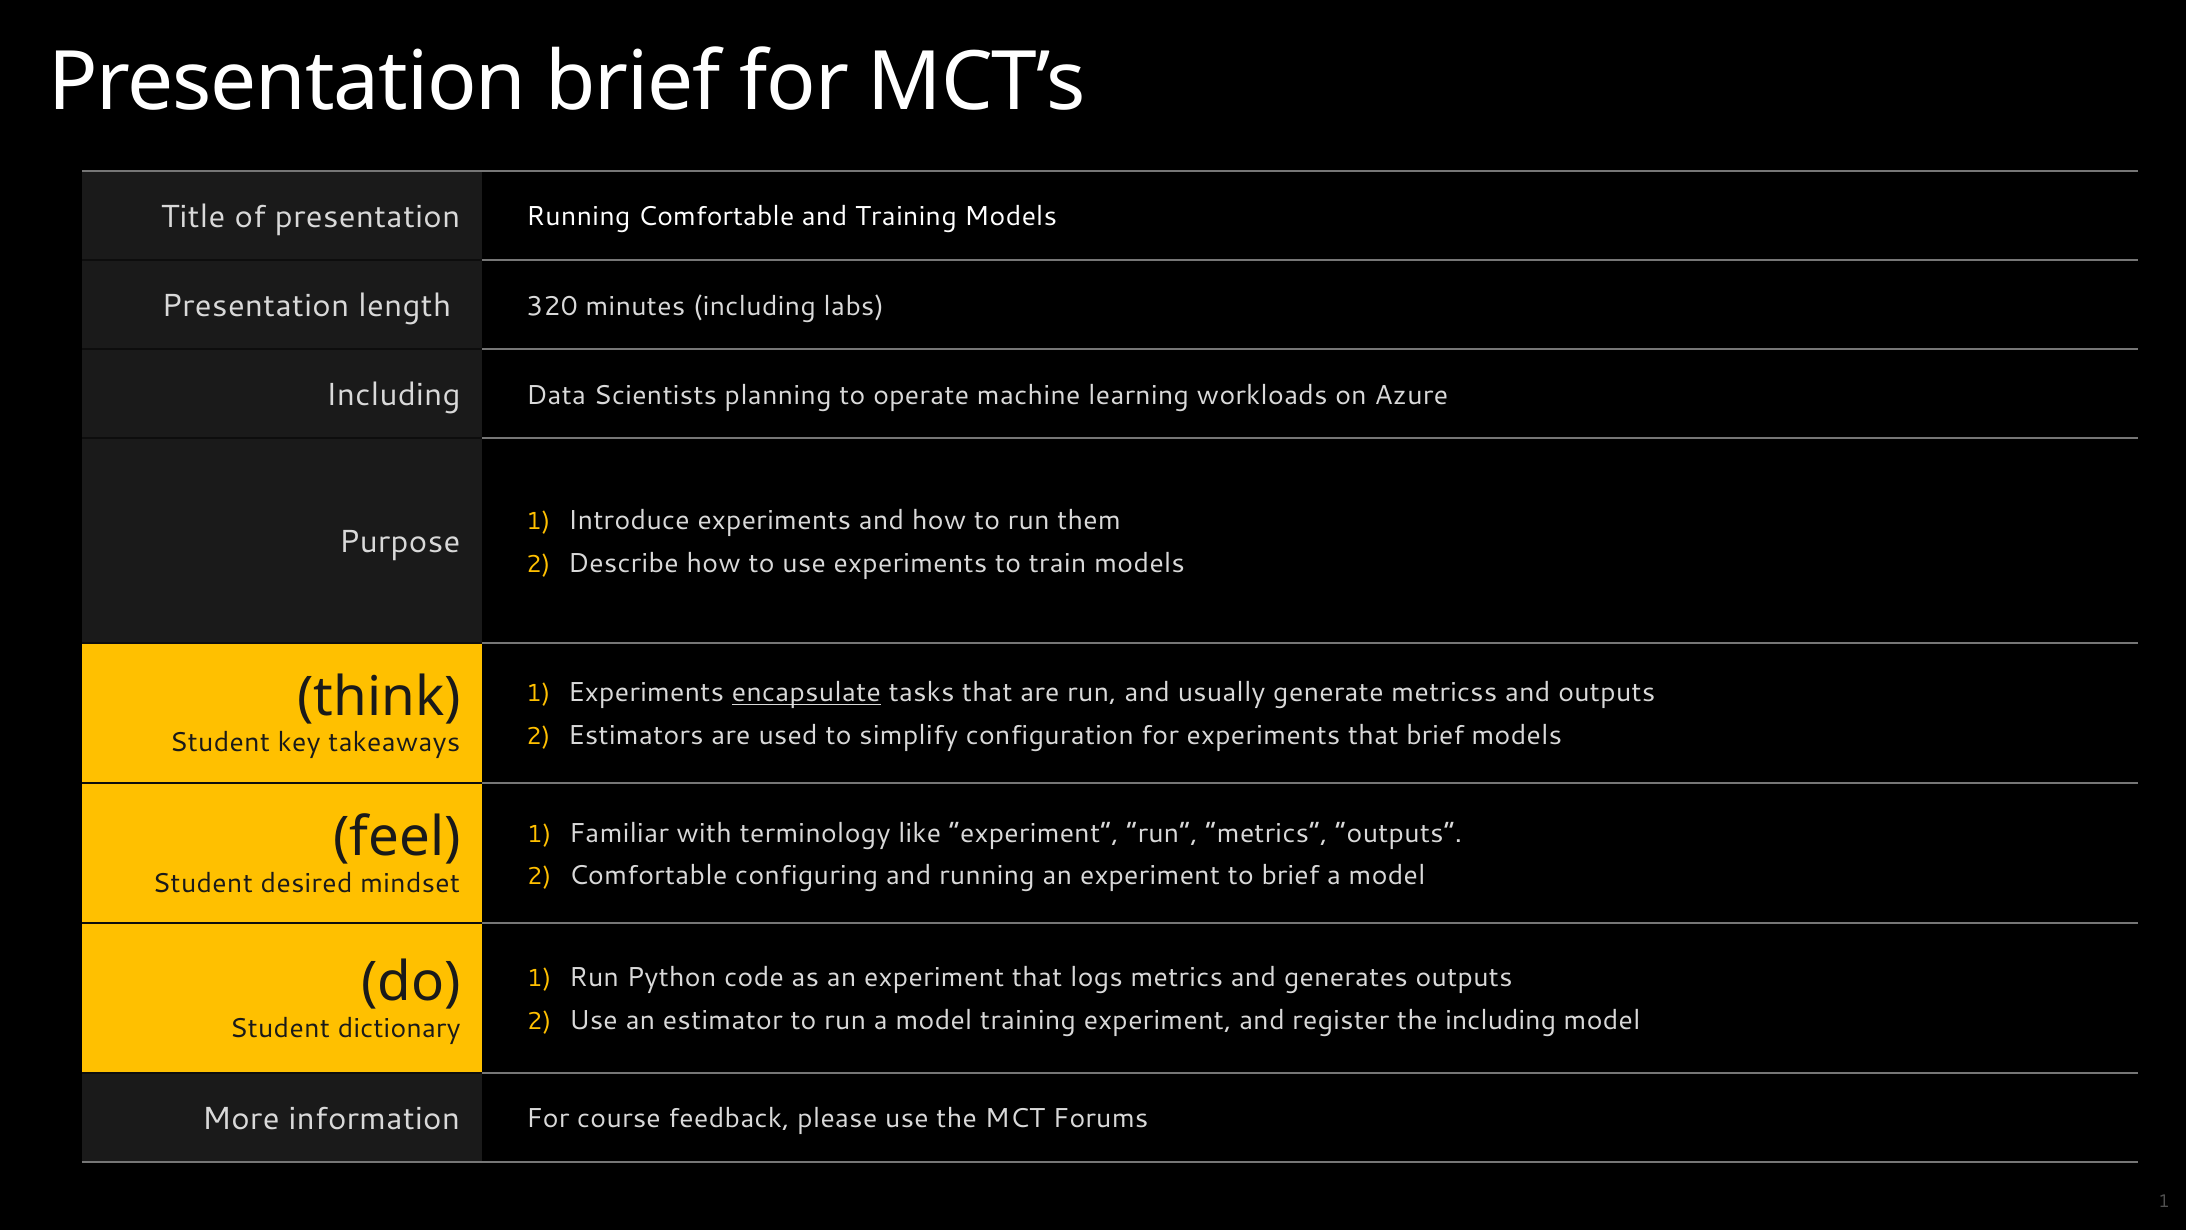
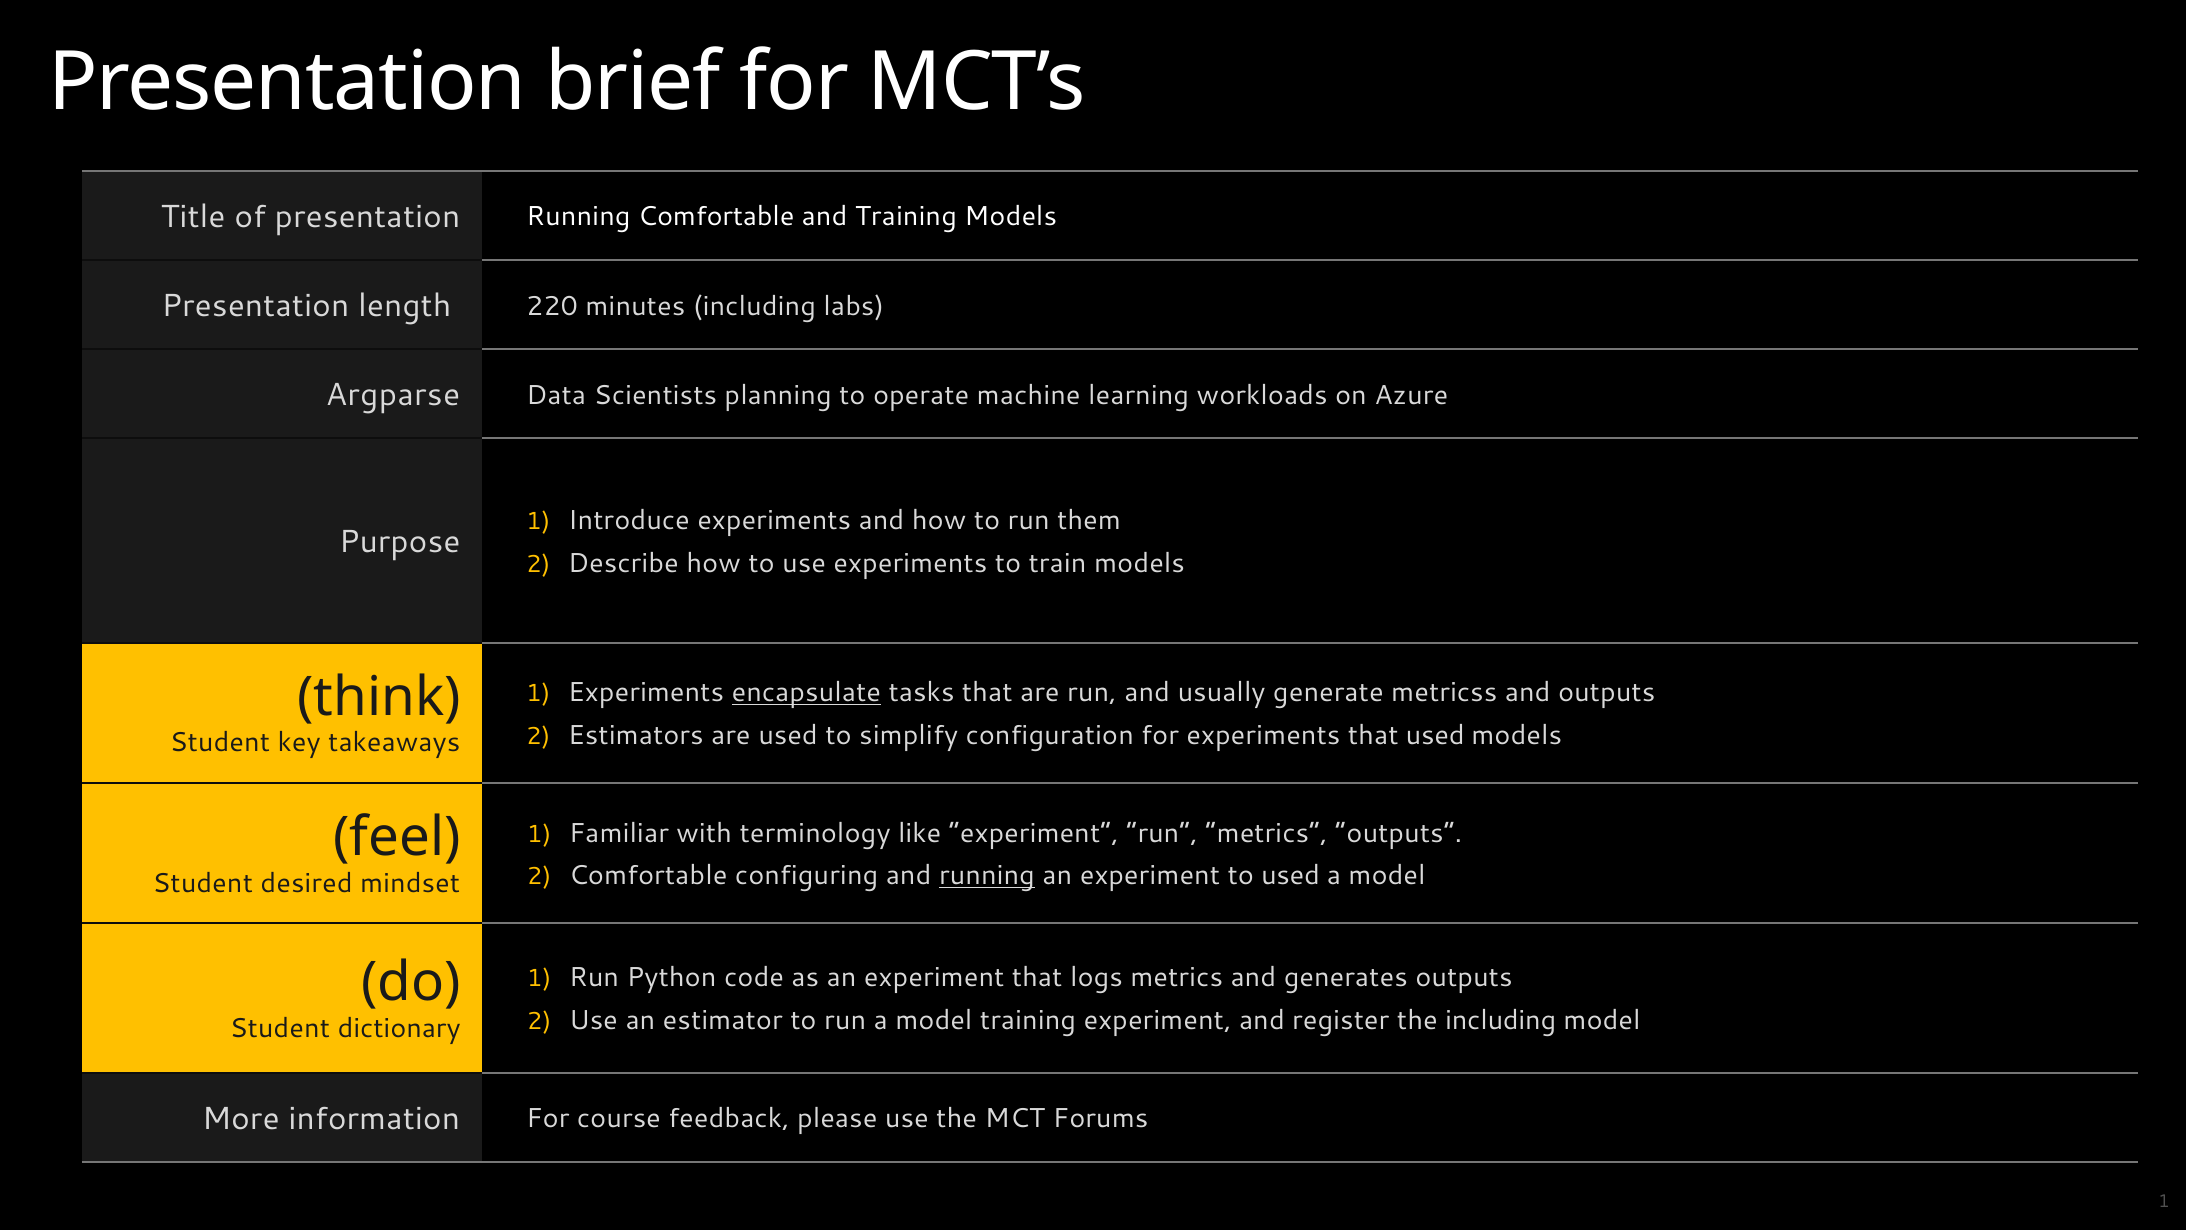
320: 320 -> 220 (552, 306)
Including: Including -> Argparse (393, 395)
that brief: brief -> used (1435, 735)
running underline: none -> present (987, 876)
to brief: brief -> used (1291, 876)
